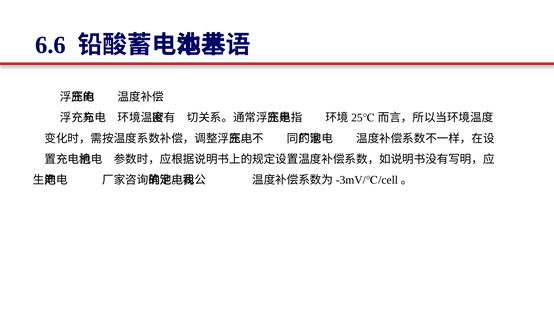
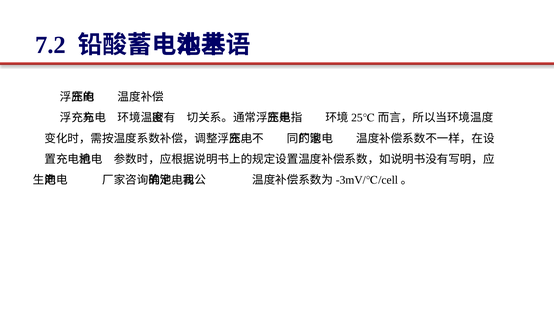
6.6: 6.6 -> 7.2 (51, 45)
